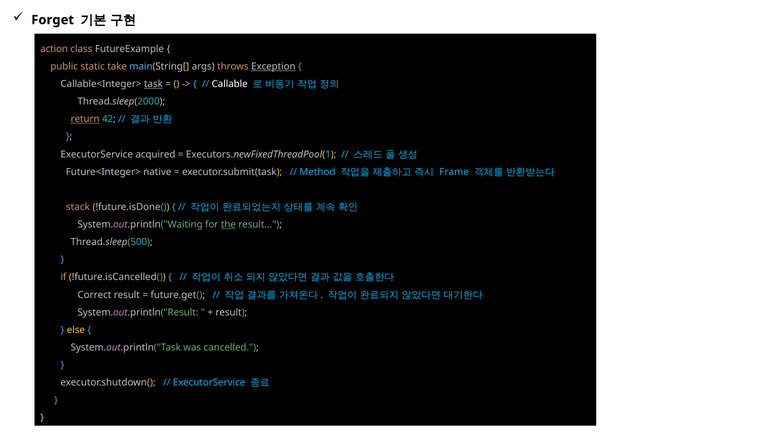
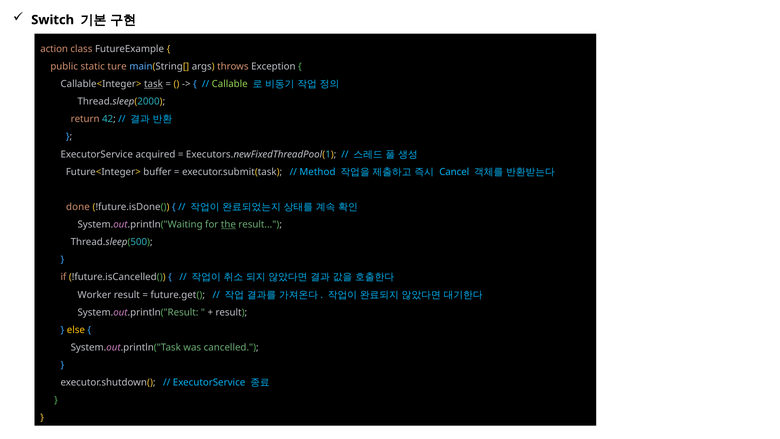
Forget: Forget -> Switch (53, 20)
take: take -> ture (117, 66)
Exception underline: present -> none (273, 66)
Callable colour: white -> light green (230, 84)
return underline: present -> none (85, 119)
native: native -> buffer (157, 172)
Frame: Frame -> Cancel (454, 172)
stack: stack -> done (78, 207)
Correct: Correct -> Worker (94, 295)
